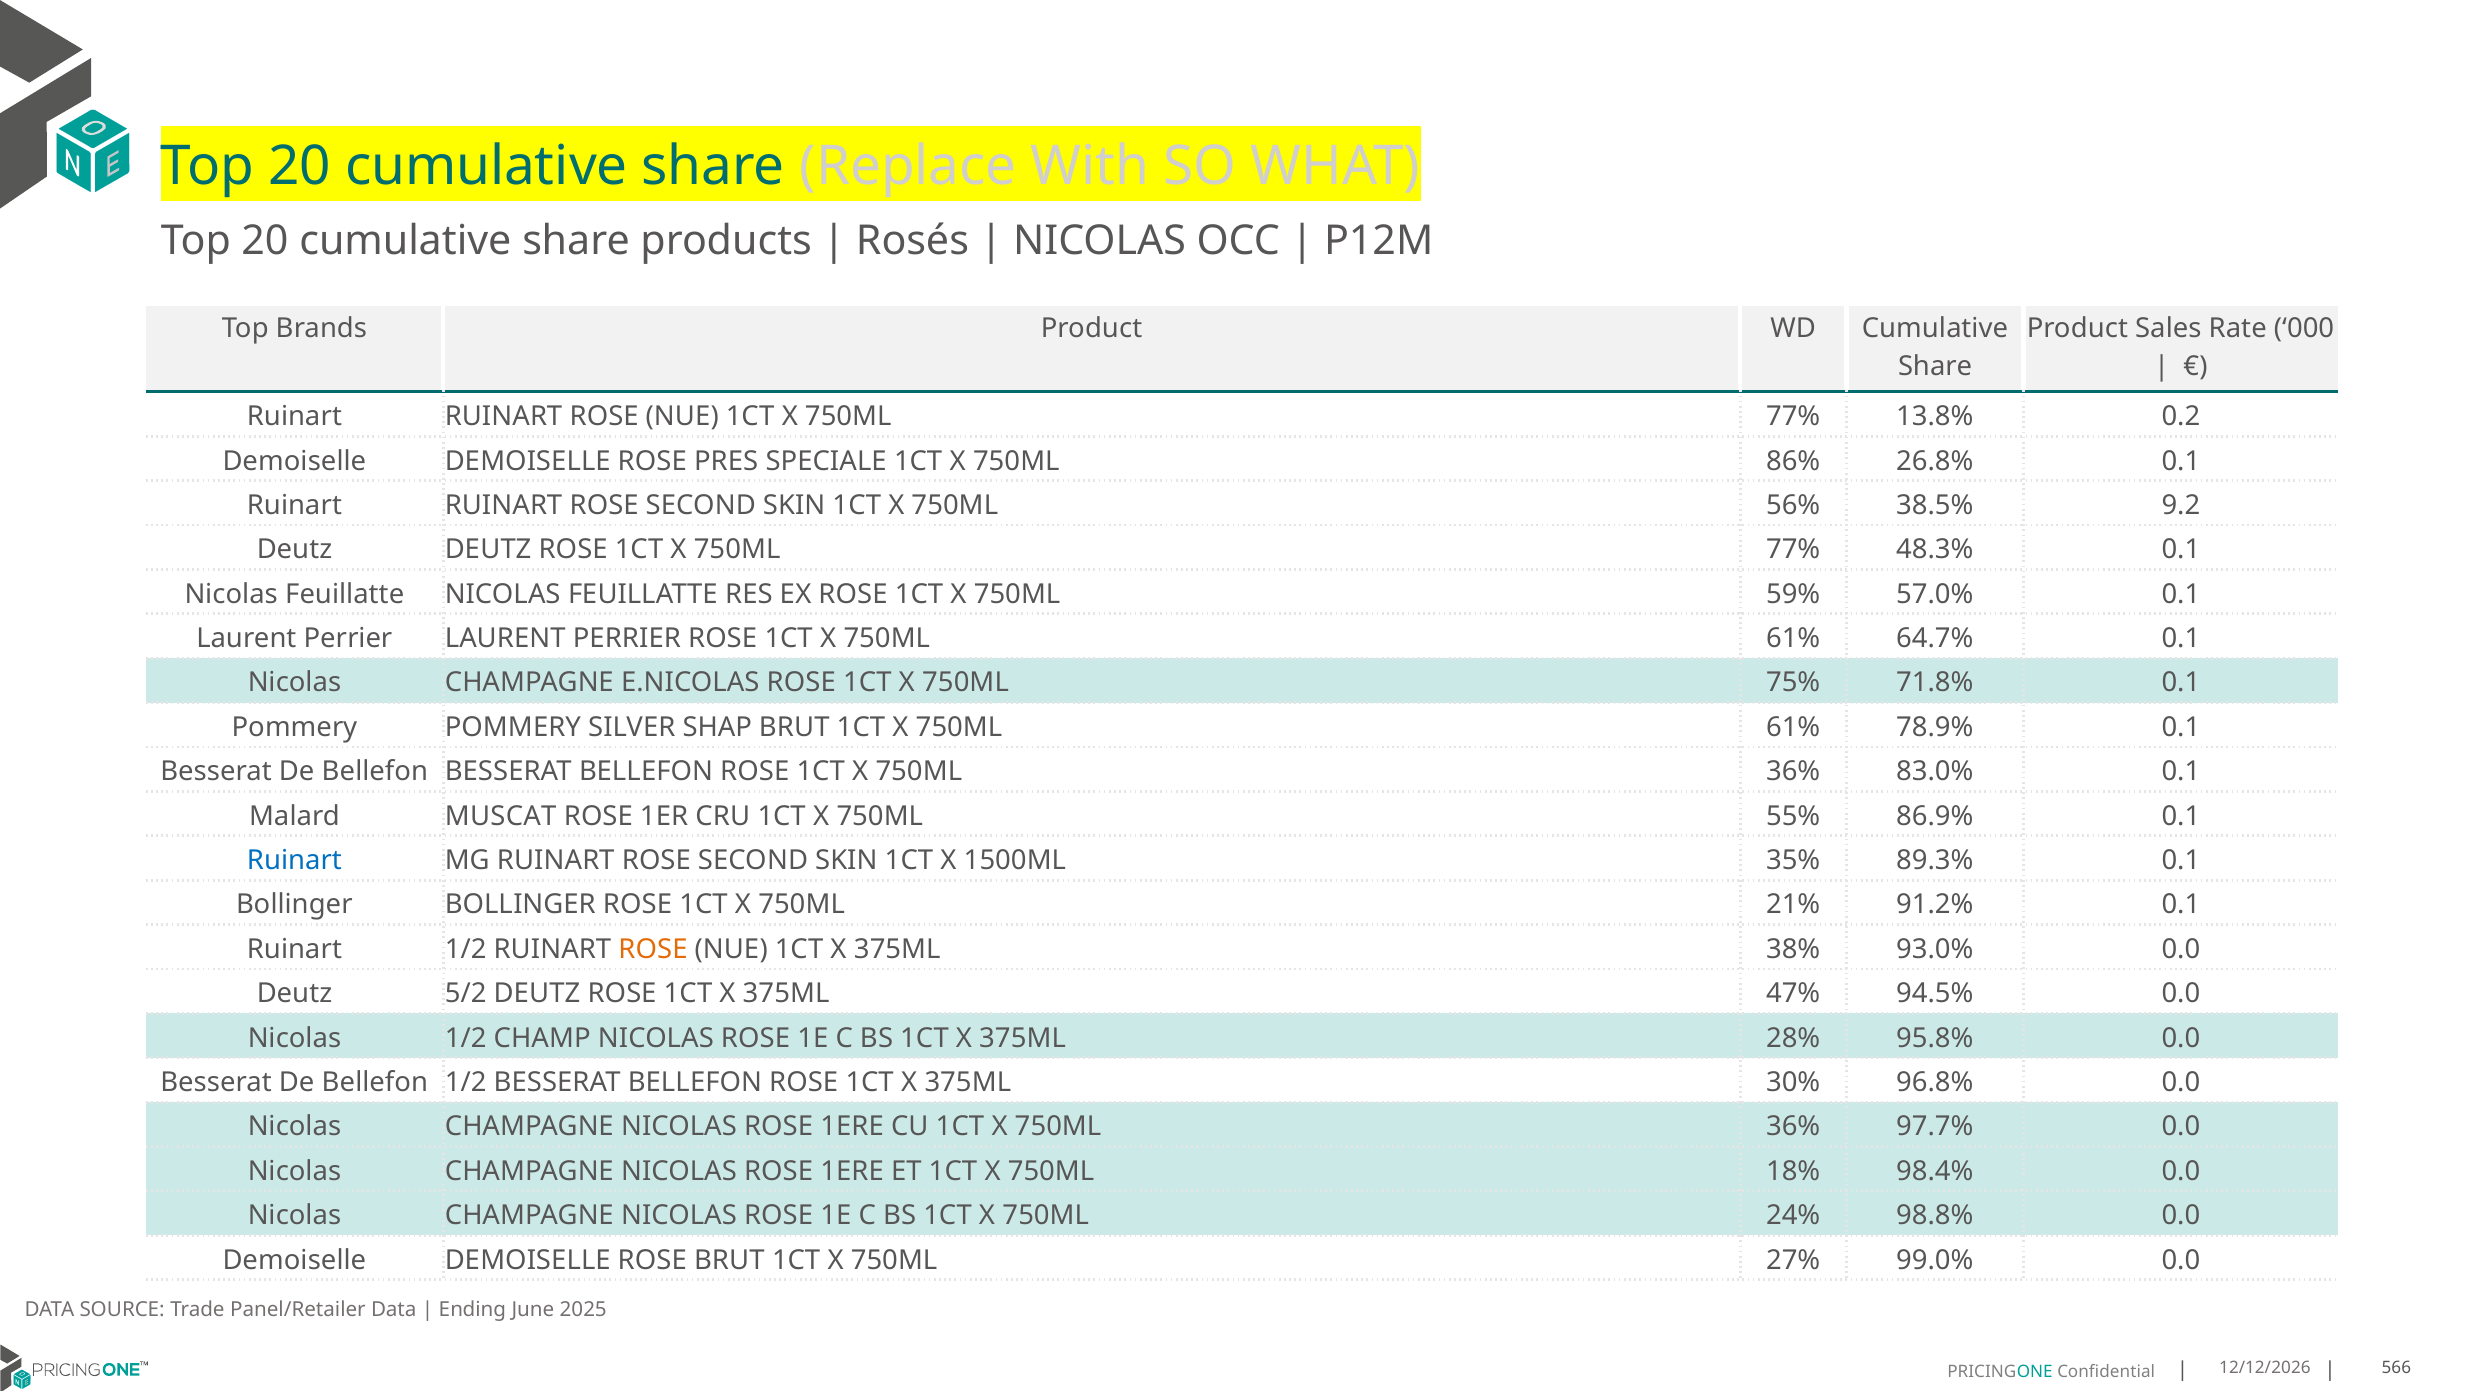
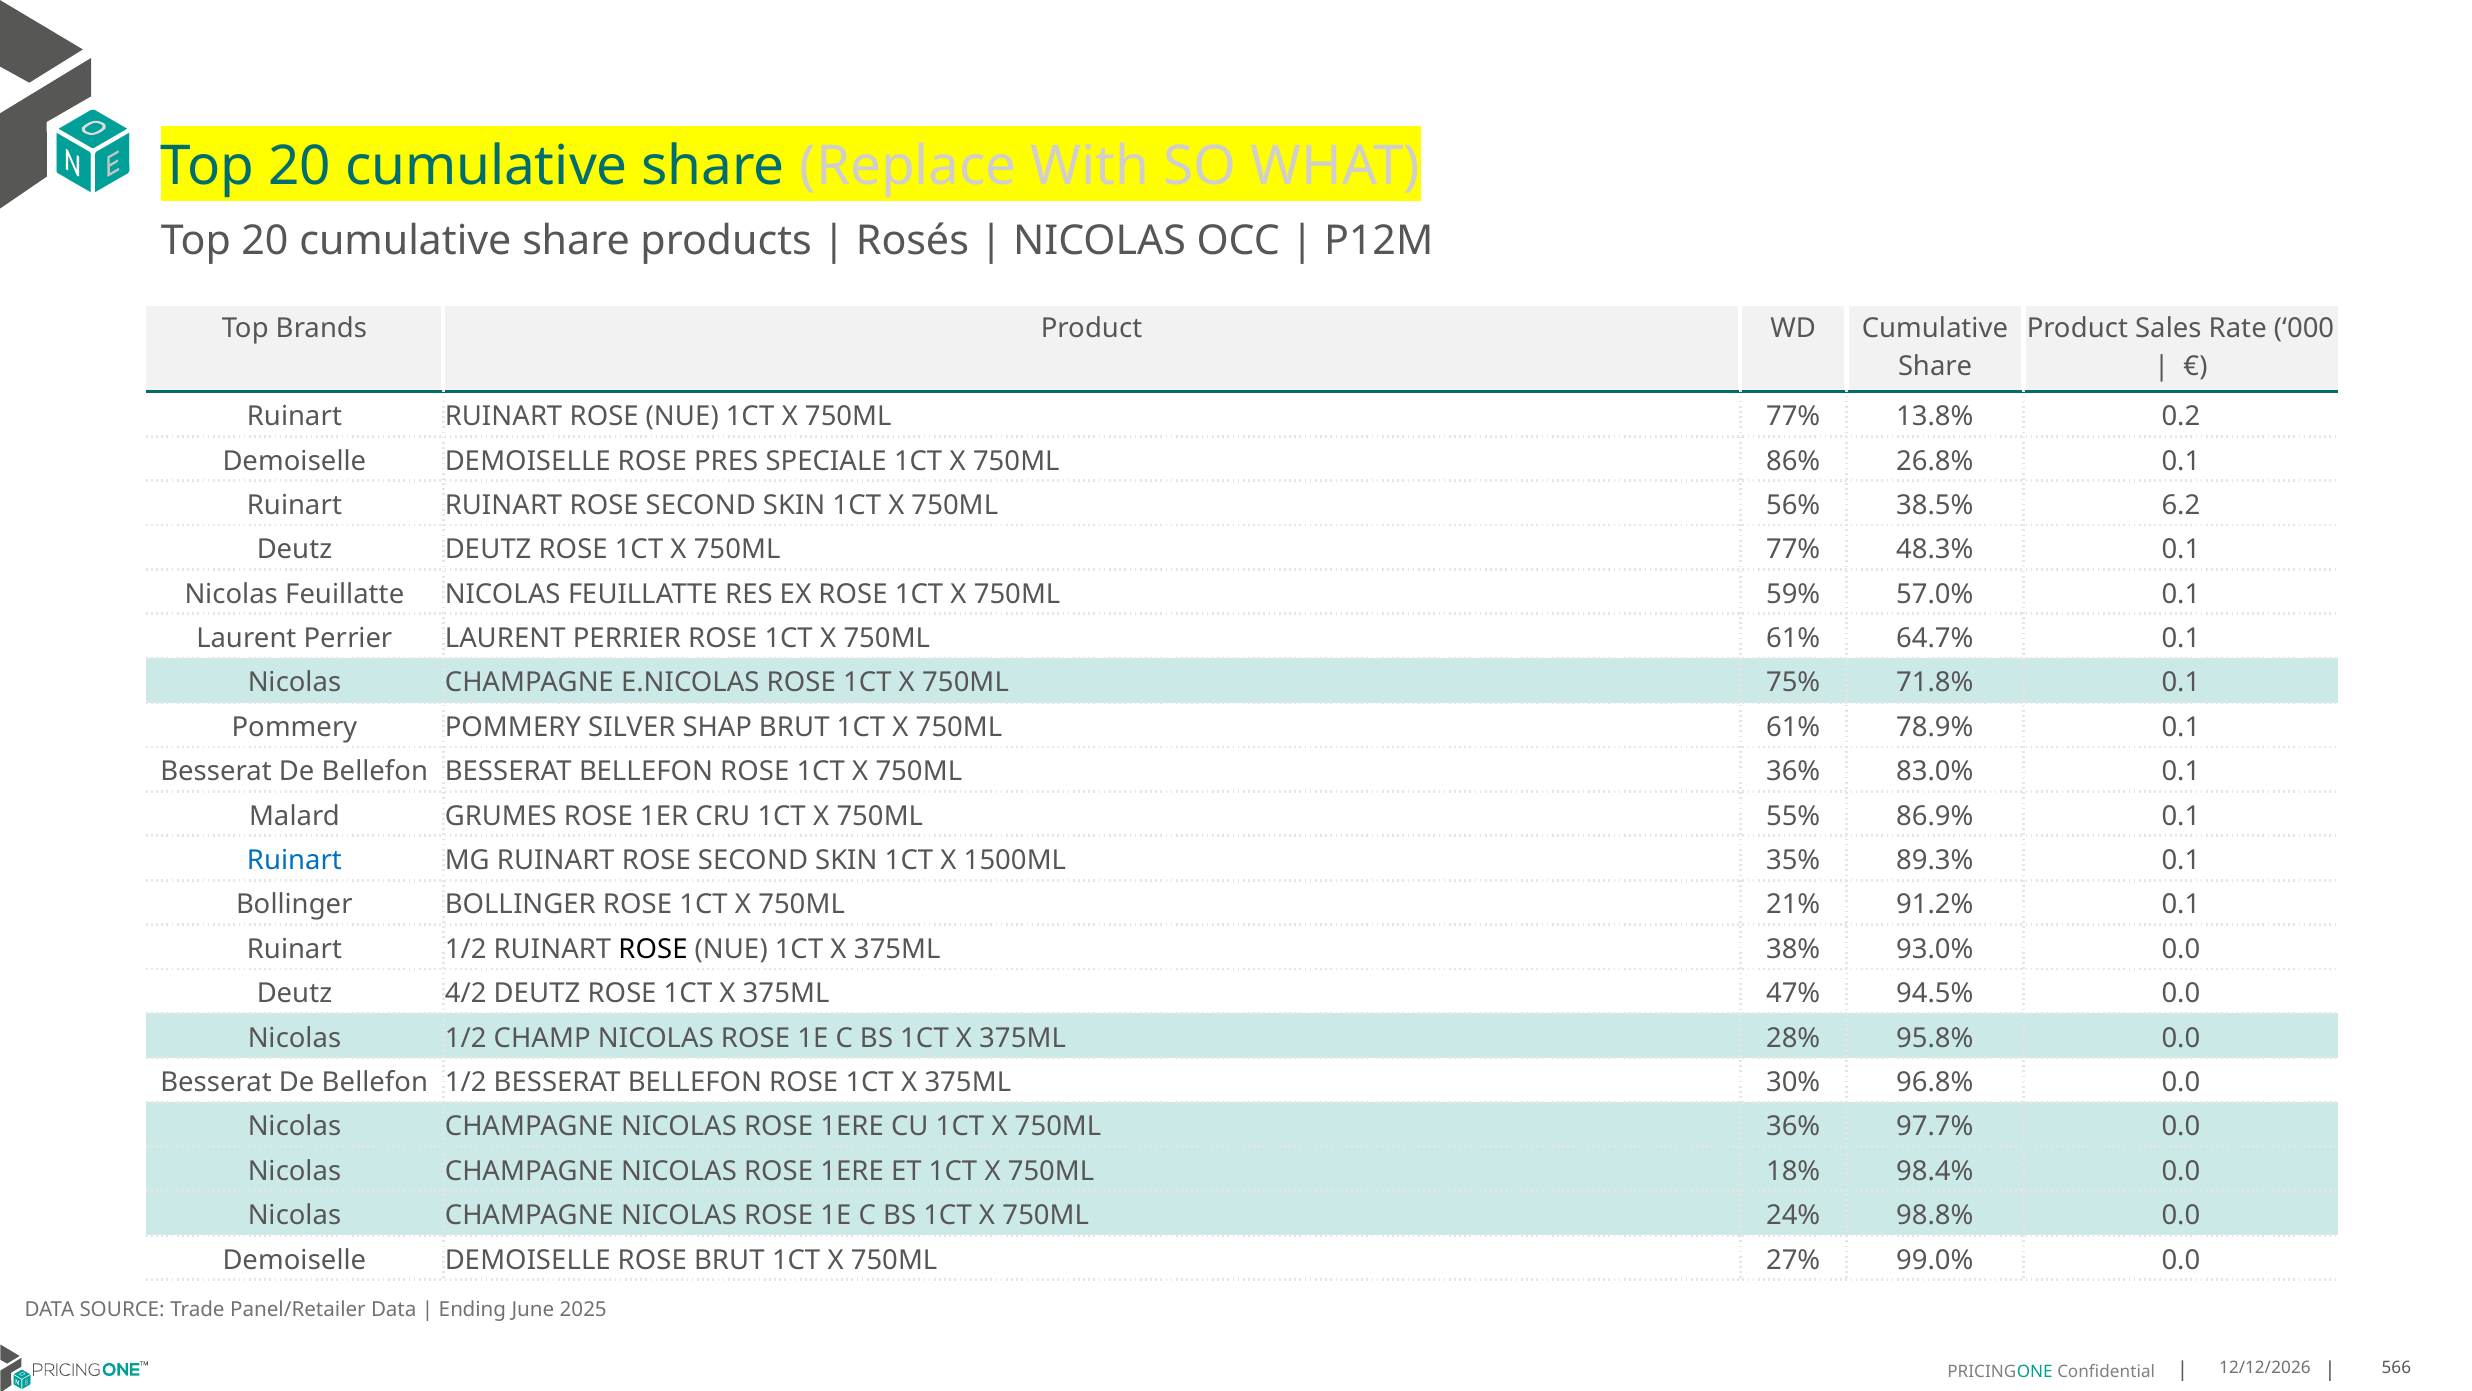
9.2: 9.2 -> 6.2 (2181, 505)
MUSCAT: MUSCAT -> GRUMES (501, 816)
ROSE colour: orange -> black (653, 949)
5/2: 5/2 -> 4/2 (466, 993)
